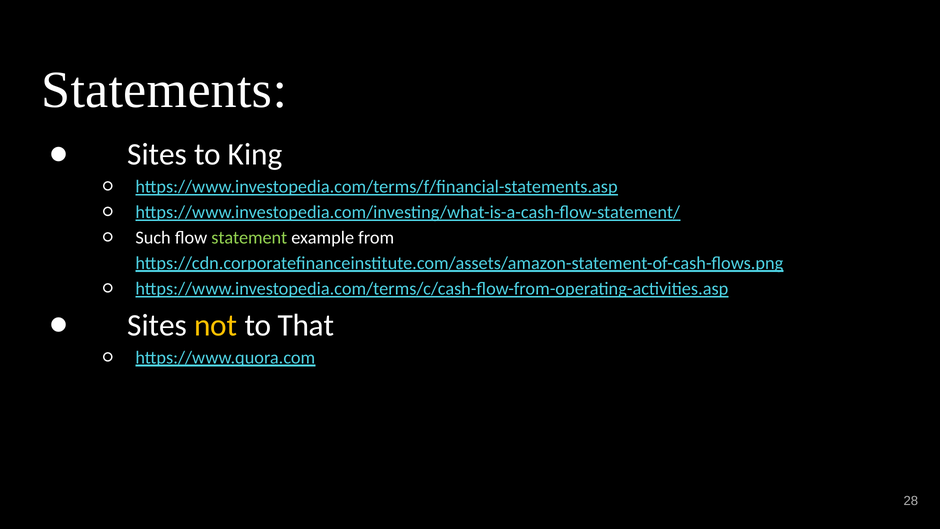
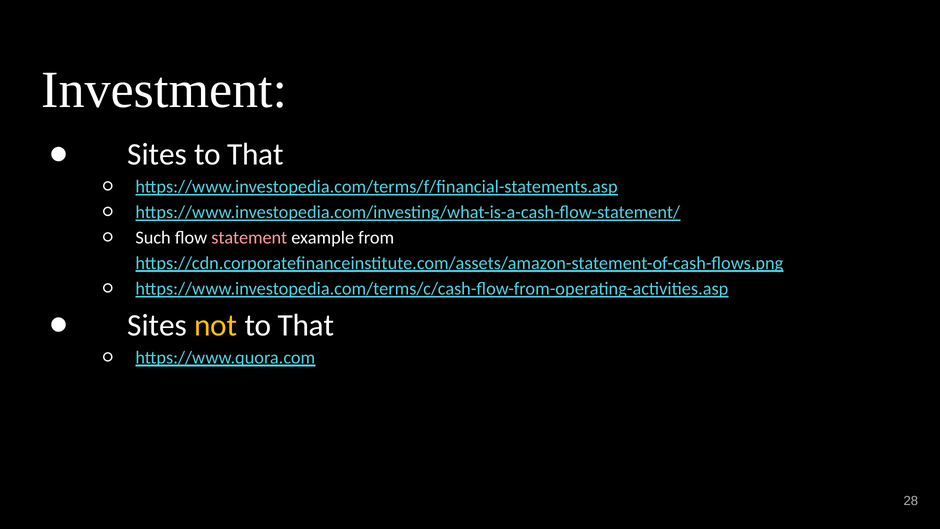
Statements: Statements -> Investment (164, 90)
✔️Sites to King: King -> That (255, 154)
statement colour: light green -> pink (249, 238)
